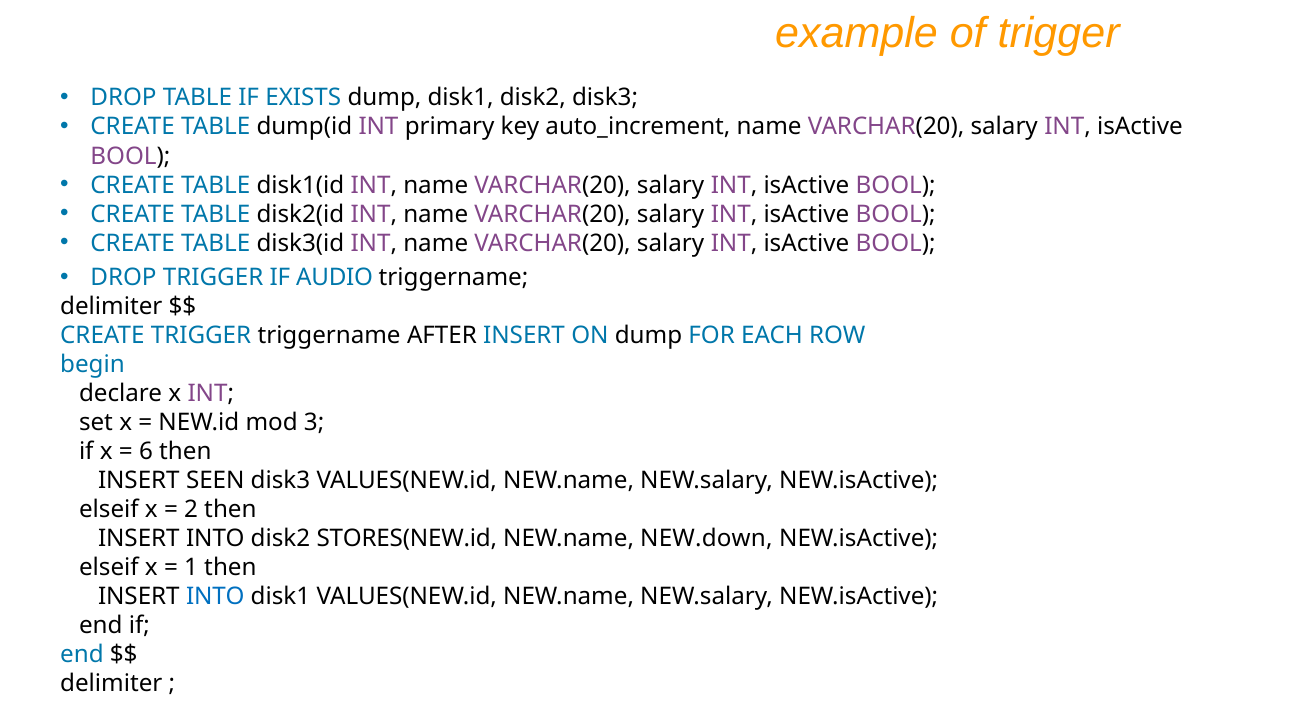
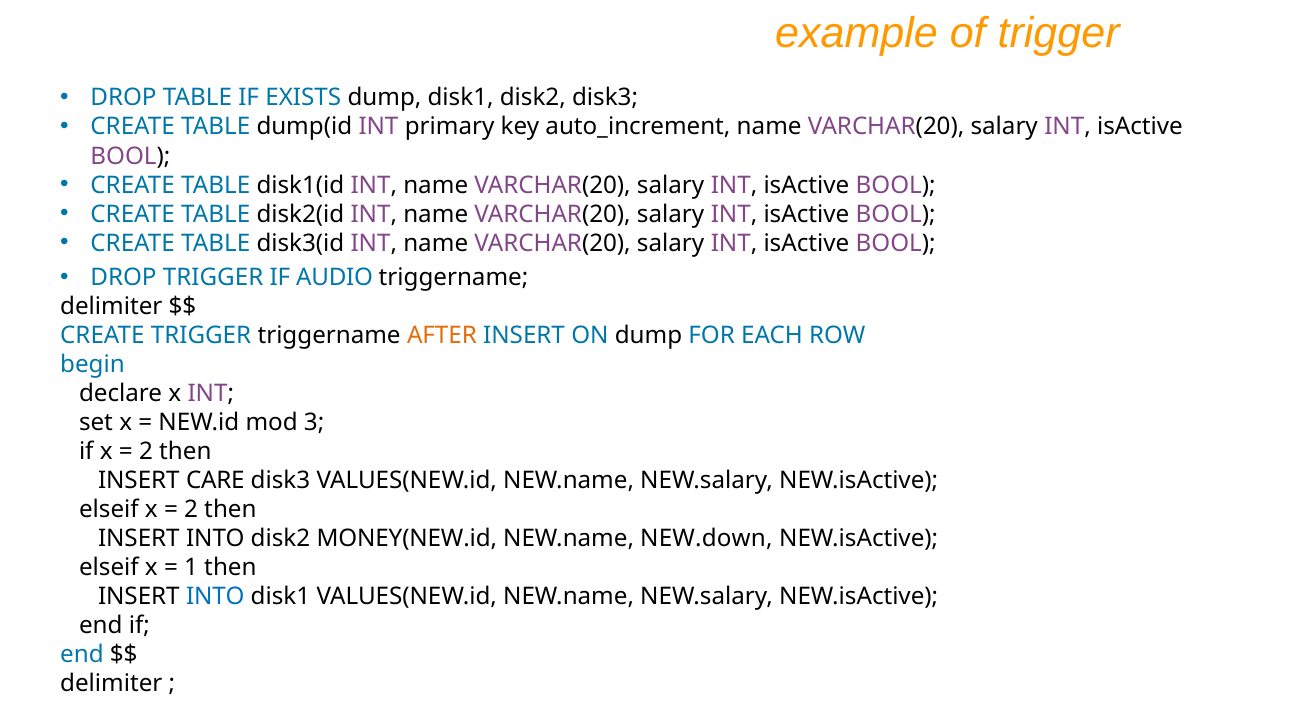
AFTER colour: black -> orange (442, 336)
6: 6 -> 2 (146, 452)
SEEN: SEEN -> CARE (215, 481)
STORES(NEW.id: STORES(NEW.id -> MONEY(NEW.id (407, 539)
